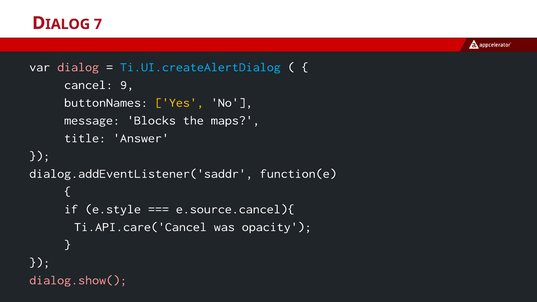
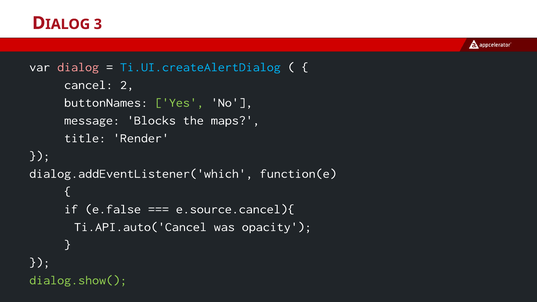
7: 7 -> 3 (98, 24)
9: 9 -> 2 (127, 85)
Yes colour: yellow -> light green (179, 103)
Answer: Answer -> Render (141, 138)
dialog.addEventListener('saddr: dialog.addEventListener('saddr -> dialog.addEventListener('which (141, 174)
e.style: e.style -> e.false (113, 209)
Ti.API.care('Cancel: Ti.API.care('Cancel -> Ti.API.auto('Cancel (140, 227)
dialog.show( colour: pink -> light green (78, 280)
